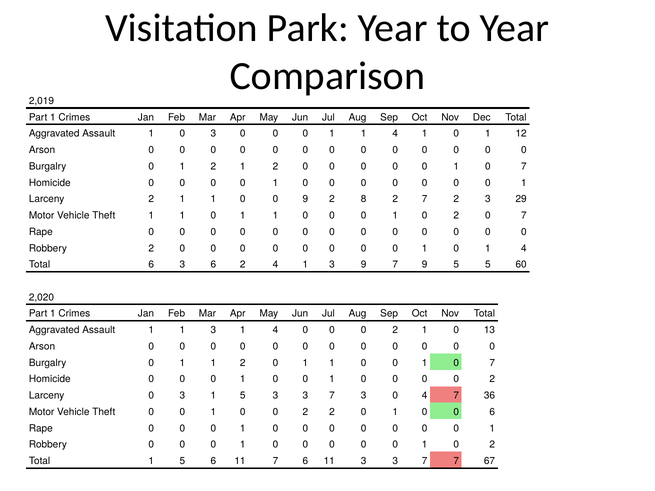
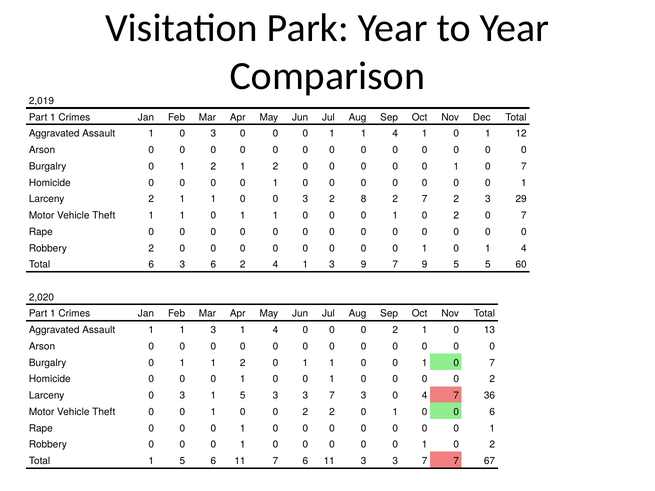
0 0 9: 9 -> 3 (305, 199)
